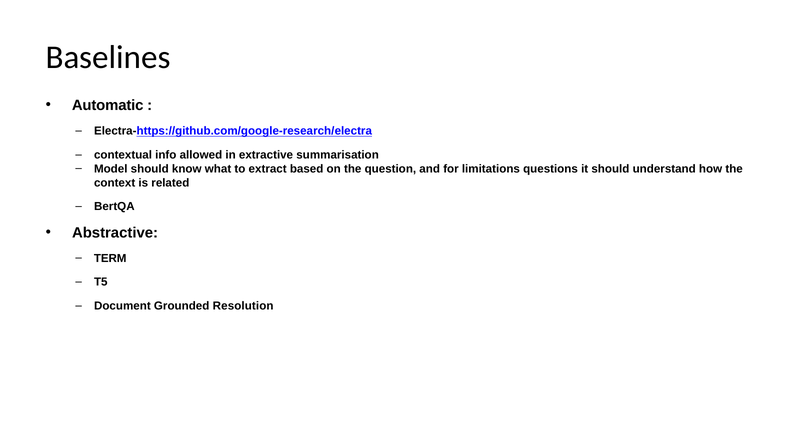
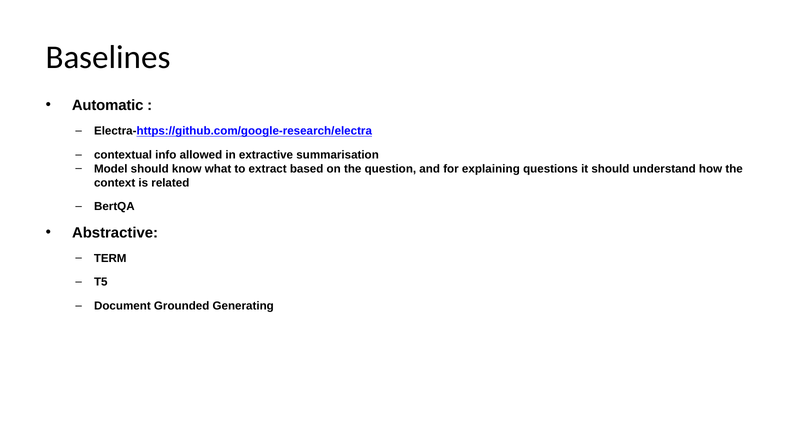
limitations: limitations -> explaining (491, 169)
Resolution: Resolution -> Generating (243, 306)
